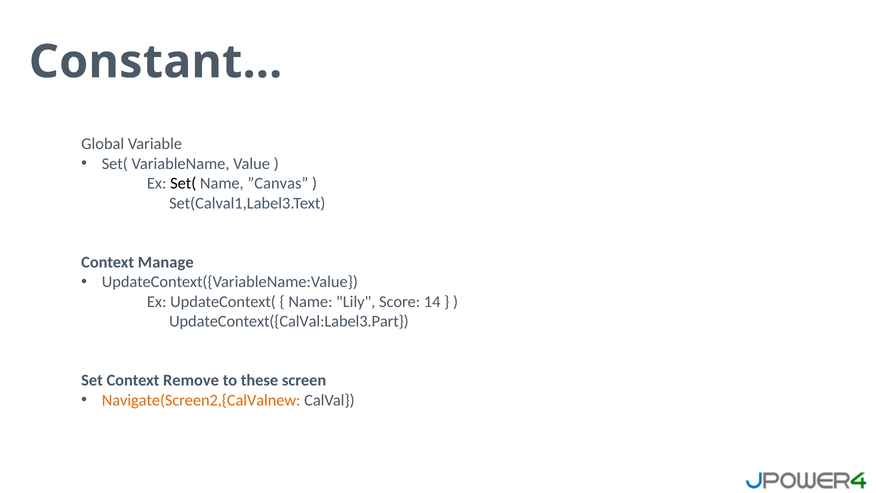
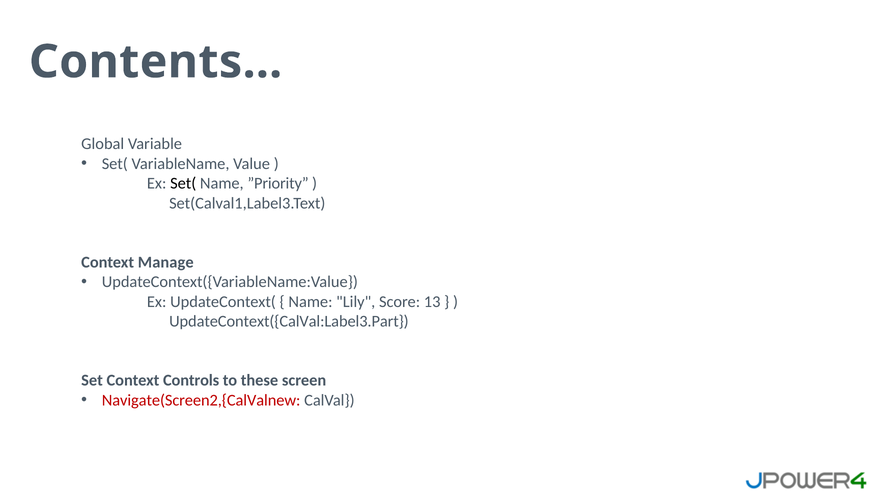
Constant…: Constant… -> Contents… (156, 62)
”Canvas: ”Canvas -> ”Priority (278, 183)
14: 14 -> 13 (432, 302)
Remove: Remove -> Controls (191, 380)
Navigate(Screen2,{CalValnew colour: orange -> red (201, 400)
